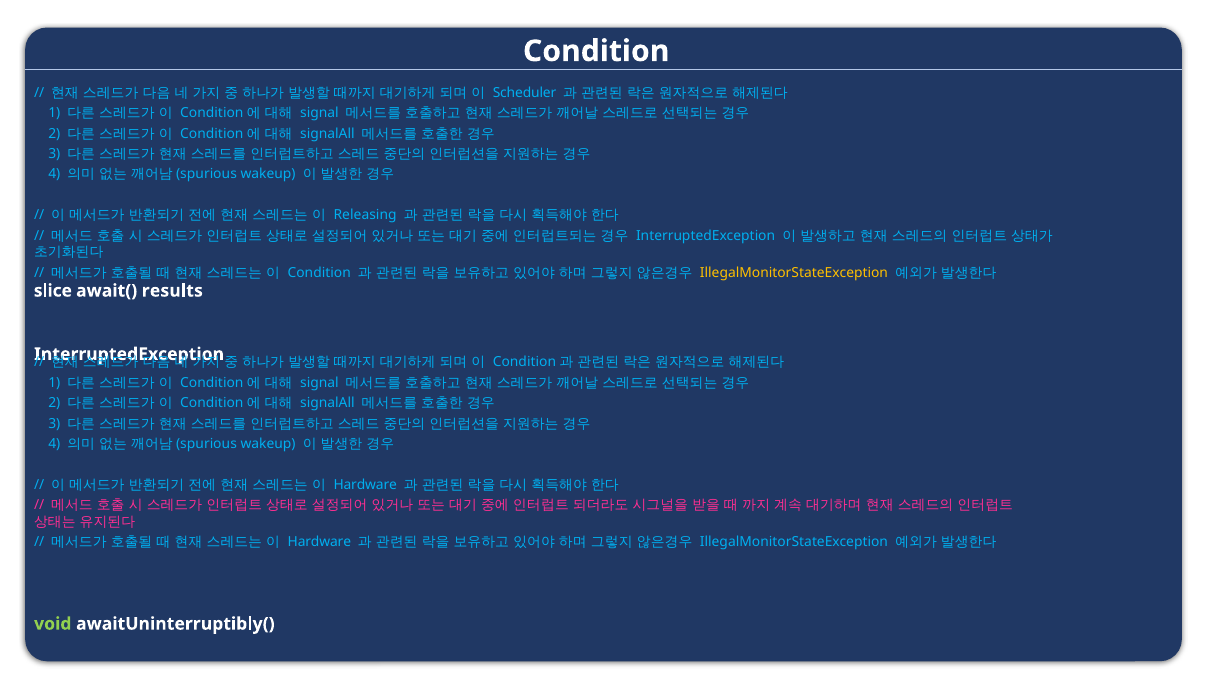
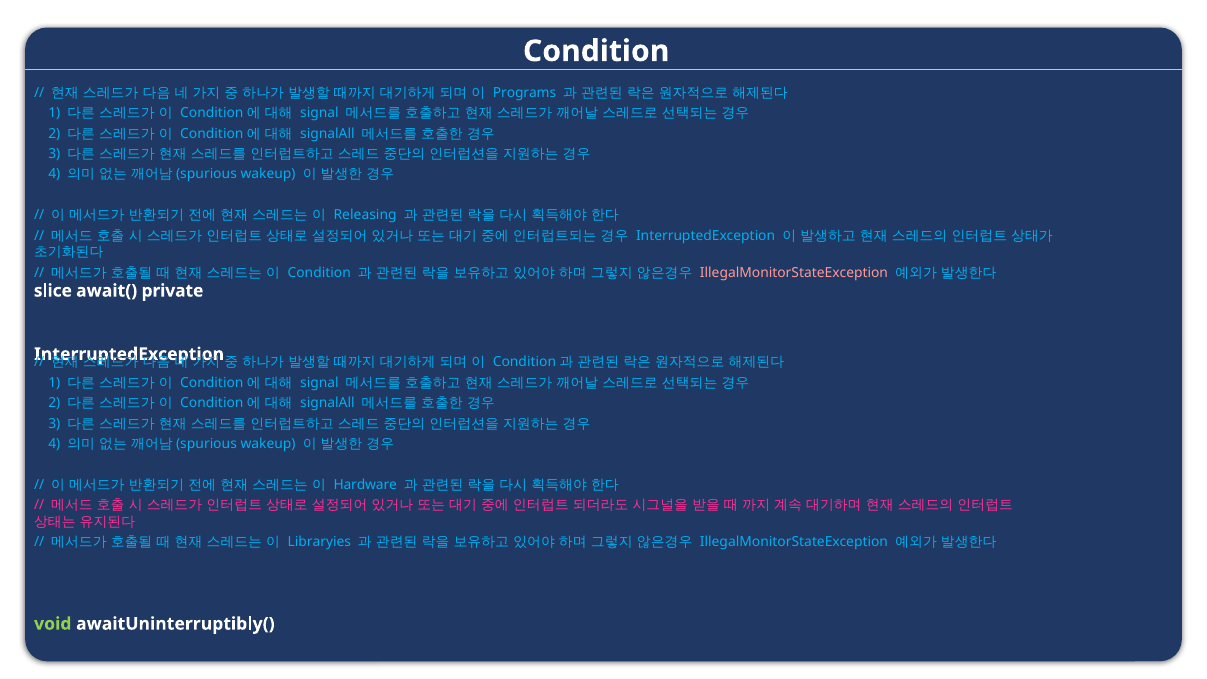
Scheduler: Scheduler -> Programs (525, 93)
IllegalMonitorStateException colour: yellow -> pink (794, 272)
results: results -> private (172, 291)
Hardware: Hardware -> Libraryies (319, 542)
